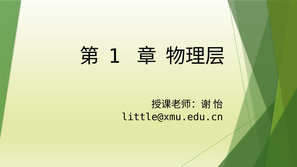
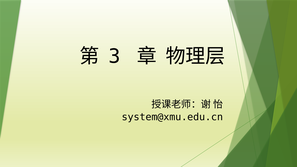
1: 1 -> 3 (114, 56)
little@xmu.edu.cn: little@xmu.edu.cn -> system@xmu.edu.cn (172, 117)
